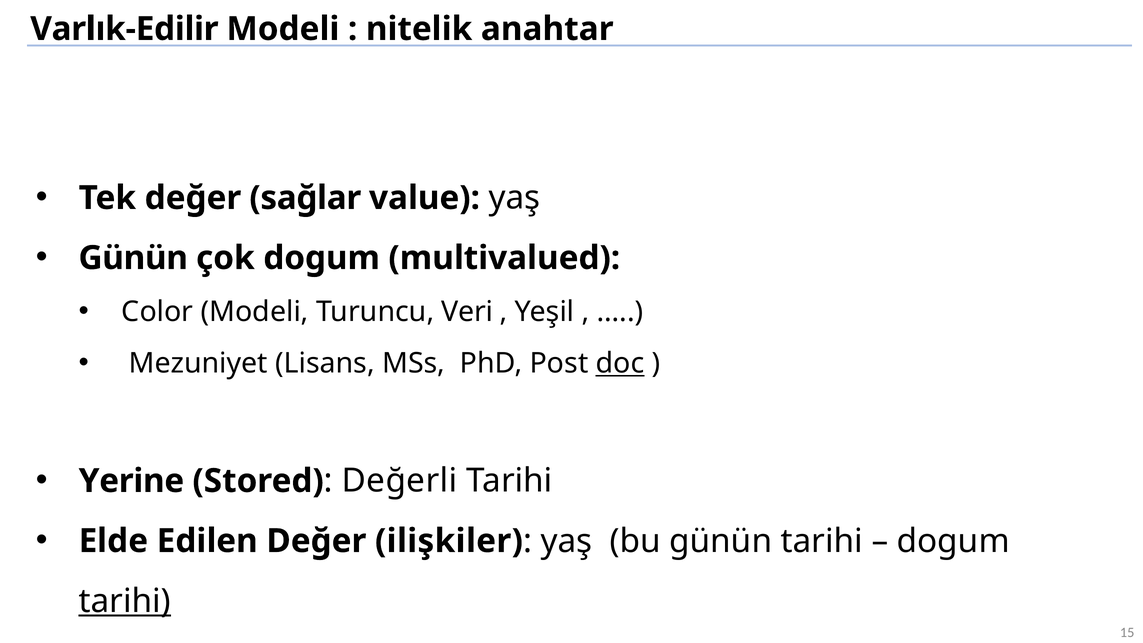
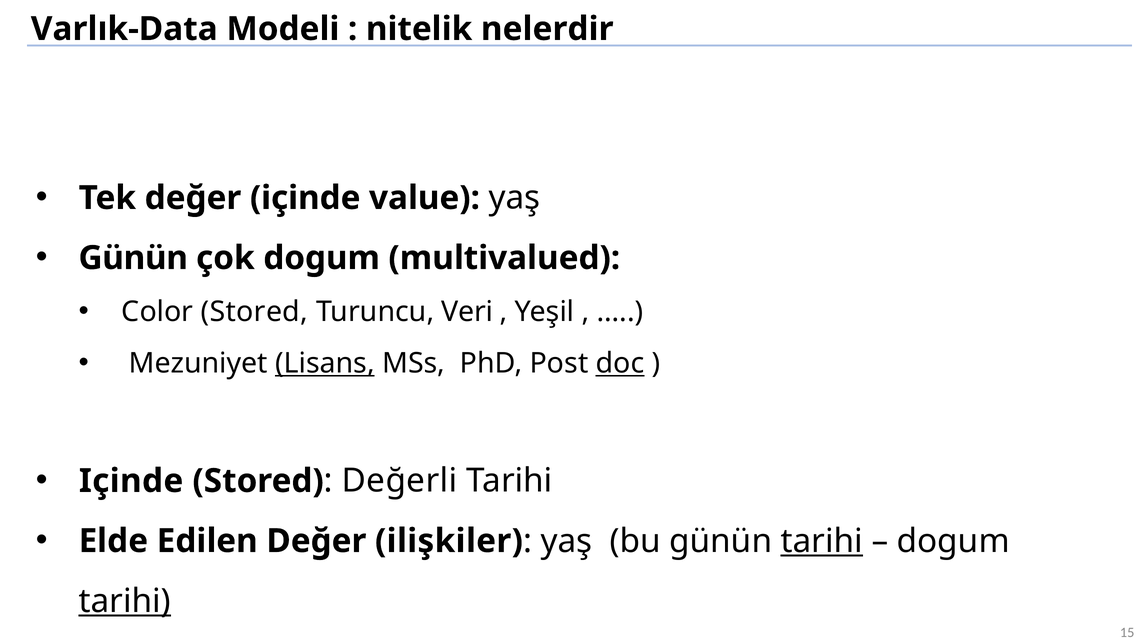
Varlık-Edilir: Varlık-Edilir -> Varlık-Data (124, 29)
anahtar: anahtar -> nelerdir (547, 29)
değer sağlar: sağlar -> içinde (305, 198)
Color Modeli: Modeli -> Stored (254, 312)
Lisans underline: none -> present (325, 363)
Yerine: Yerine -> Içinde (131, 481)
tarihi underline: none -> present (822, 541)
